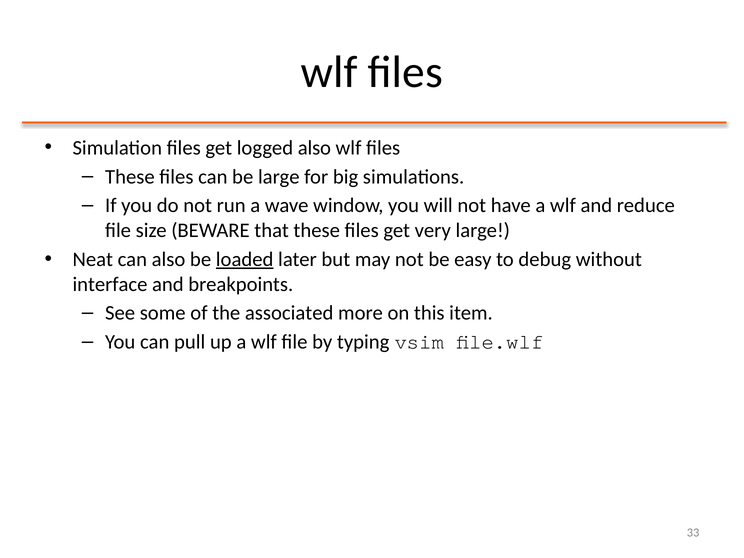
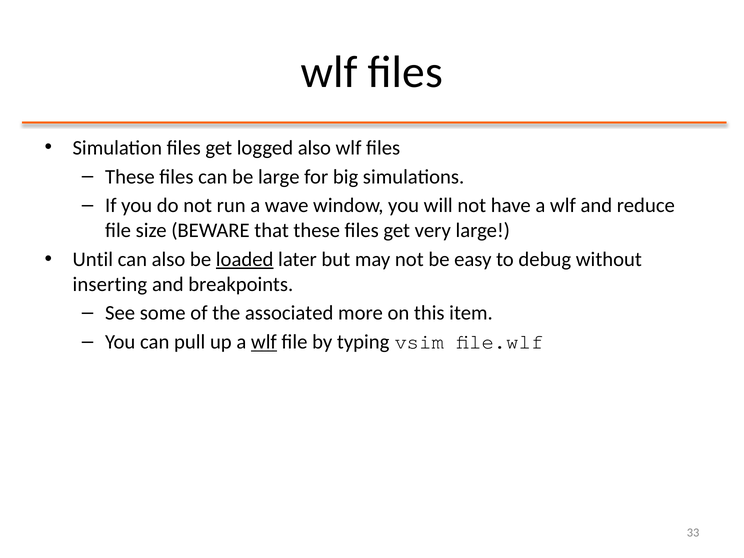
Neat: Neat -> Until (93, 259)
interface: interface -> inserting (110, 284)
wlf underline: none -> present (264, 342)
